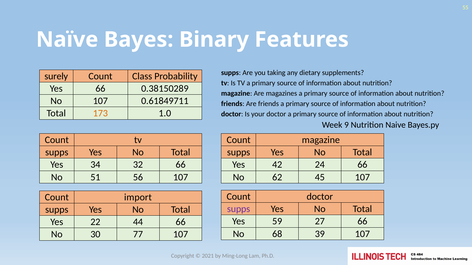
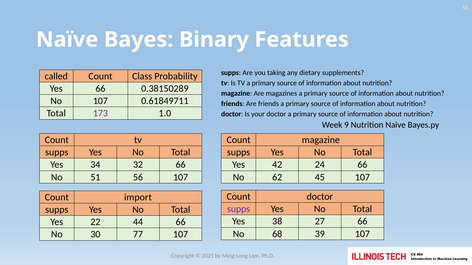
surely: surely -> called (56, 76)
173 colour: orange -> purple (100, 114)
59: 59 -> 38 (277, 222)
